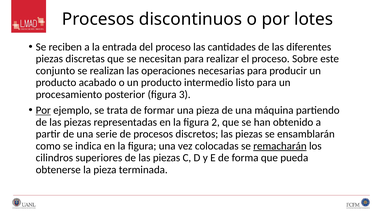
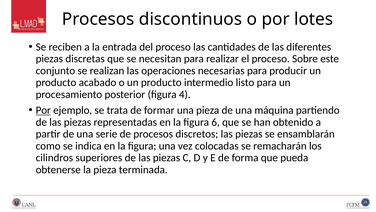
3: 3 -> 4 (185, 94)
2: 2 -> 6 (216, 122)
remacharán underline: present -> none (280, 146)
